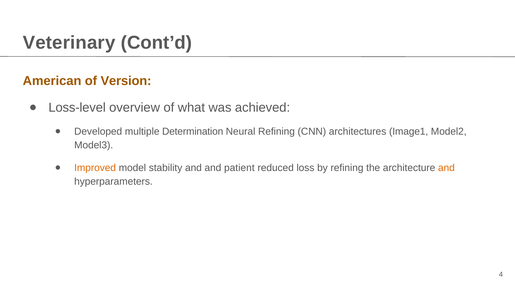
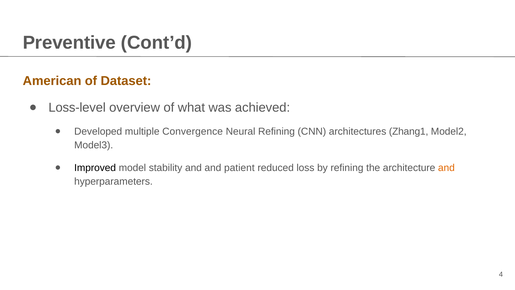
Veterinary: Veterinary -> Preventive (69, 43)
Version: Version -> Dataset (126, 81)
Determination: Determination -> Convergence (193, 131)
Image1: Image1 -> Zhang1 (409, 131)
Improved colour: orange -> black (95, 168)
